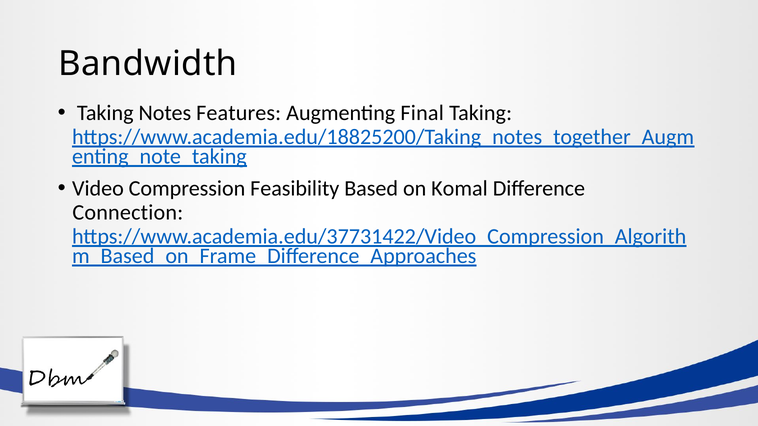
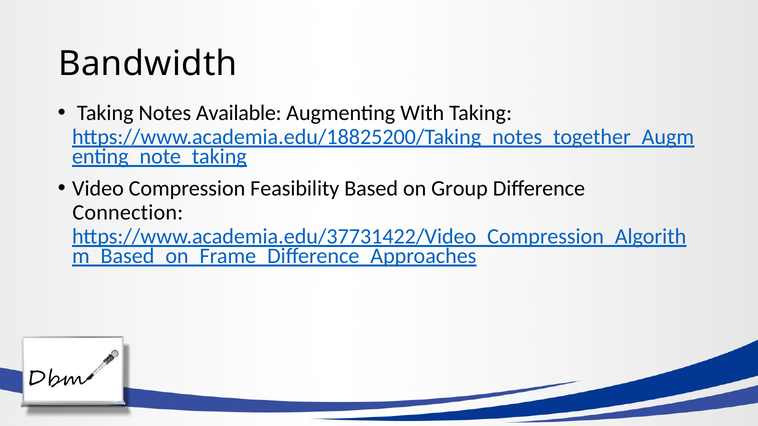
Features: Features -> Available (239, 113)
Final: Final -> With (422, 113)
Komal: Komal -> Group (460, 189)
